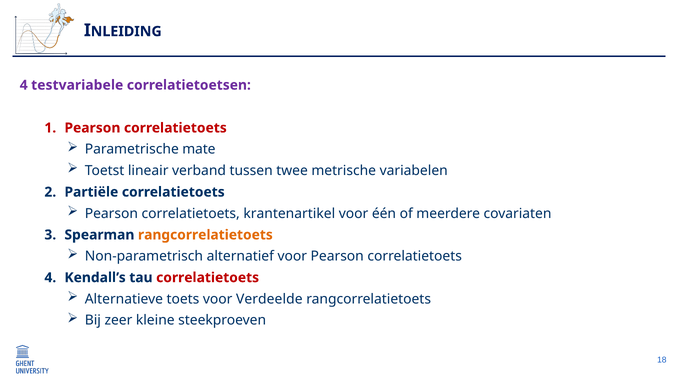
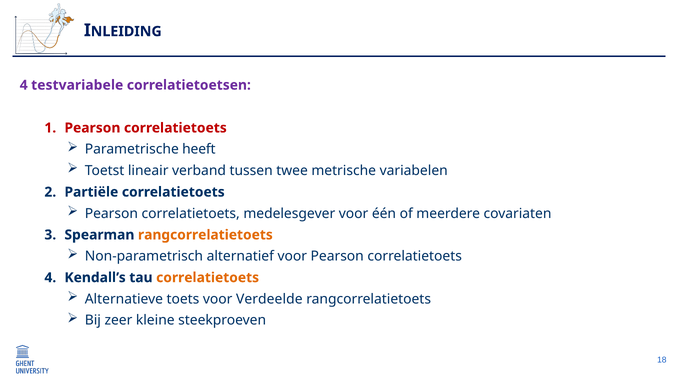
mate: mate -> heeft (199, 149)
krantenartikel: krantenartikel -> medelesgever (289, 214)
correlatietoets colour: red -> orange (208, 278)
